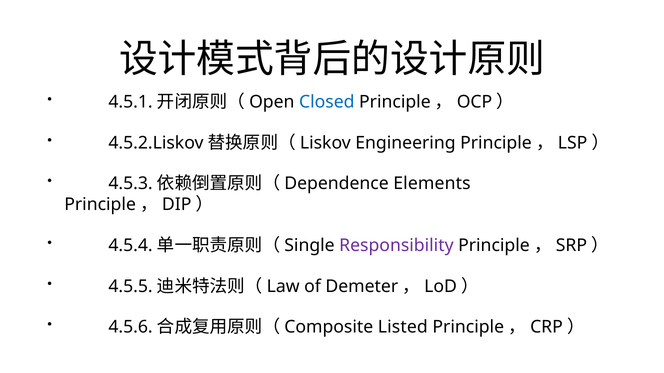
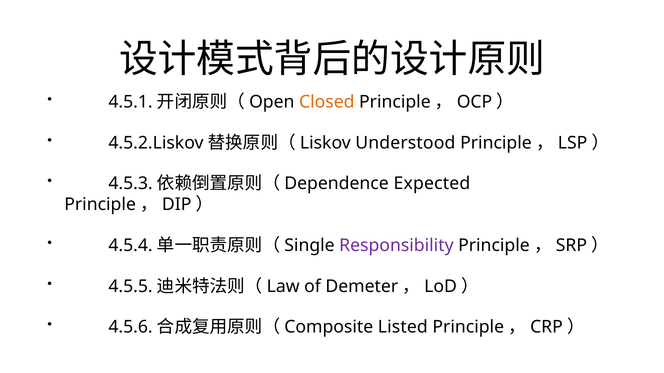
Closed colour: blue -> orange (327, 102)
Engineering: Engineering -> Understood (405, 143)
Elements: Elements -> Expected (432, 184)
